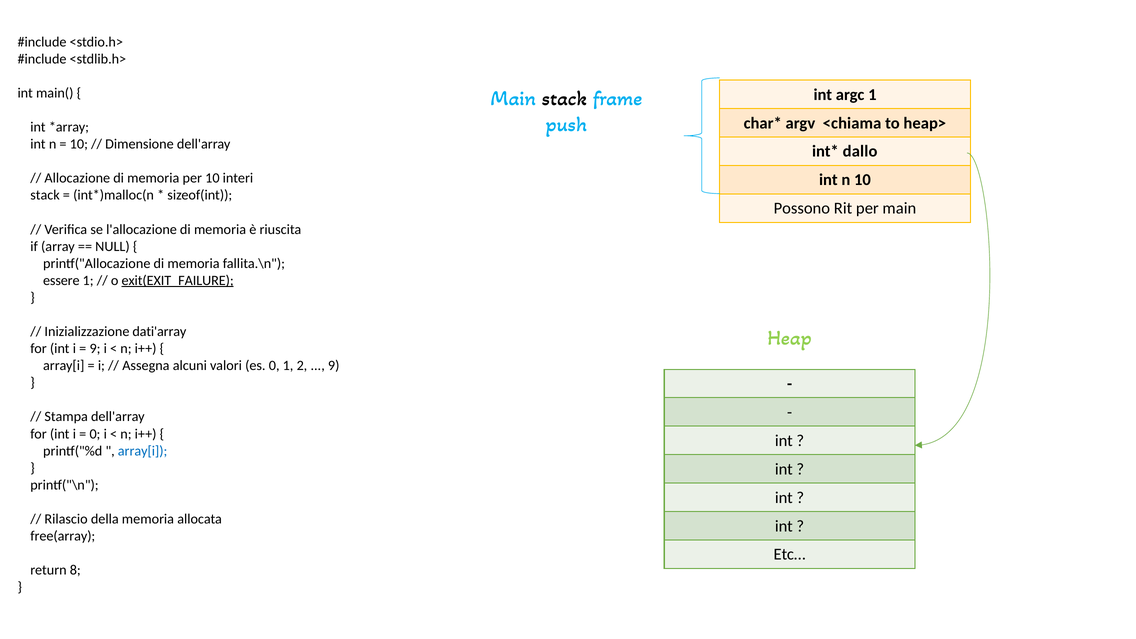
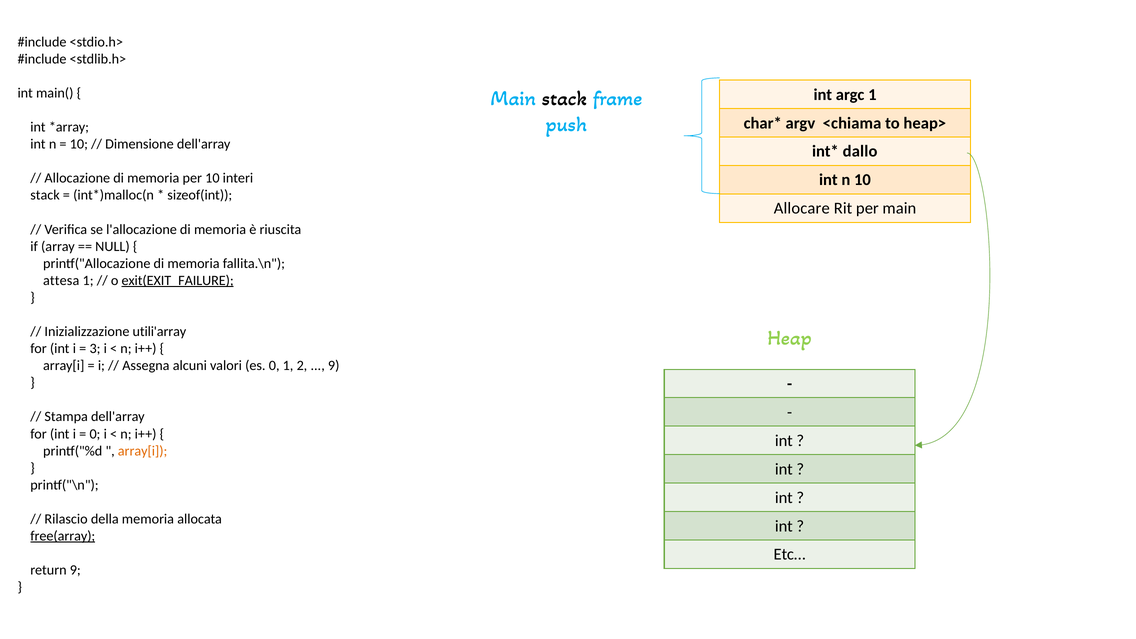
Possono: Possono -> Allocare (802, 208)
essere: essere -> attesa (61, 280)
dati'array: dati'array -> utili'array (159, 332)
9: 9 -> 3 (95, 349)
array[i colour: blue -> orange (143, 451)
free(array underline: none -> present (63, 536)
return 8: 8 -> 9 (75, 570)
